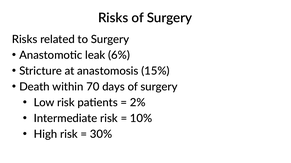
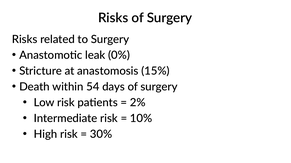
6%: 6% -> 0% (119, 55)
70: 70 -> 54 (93, 87)
